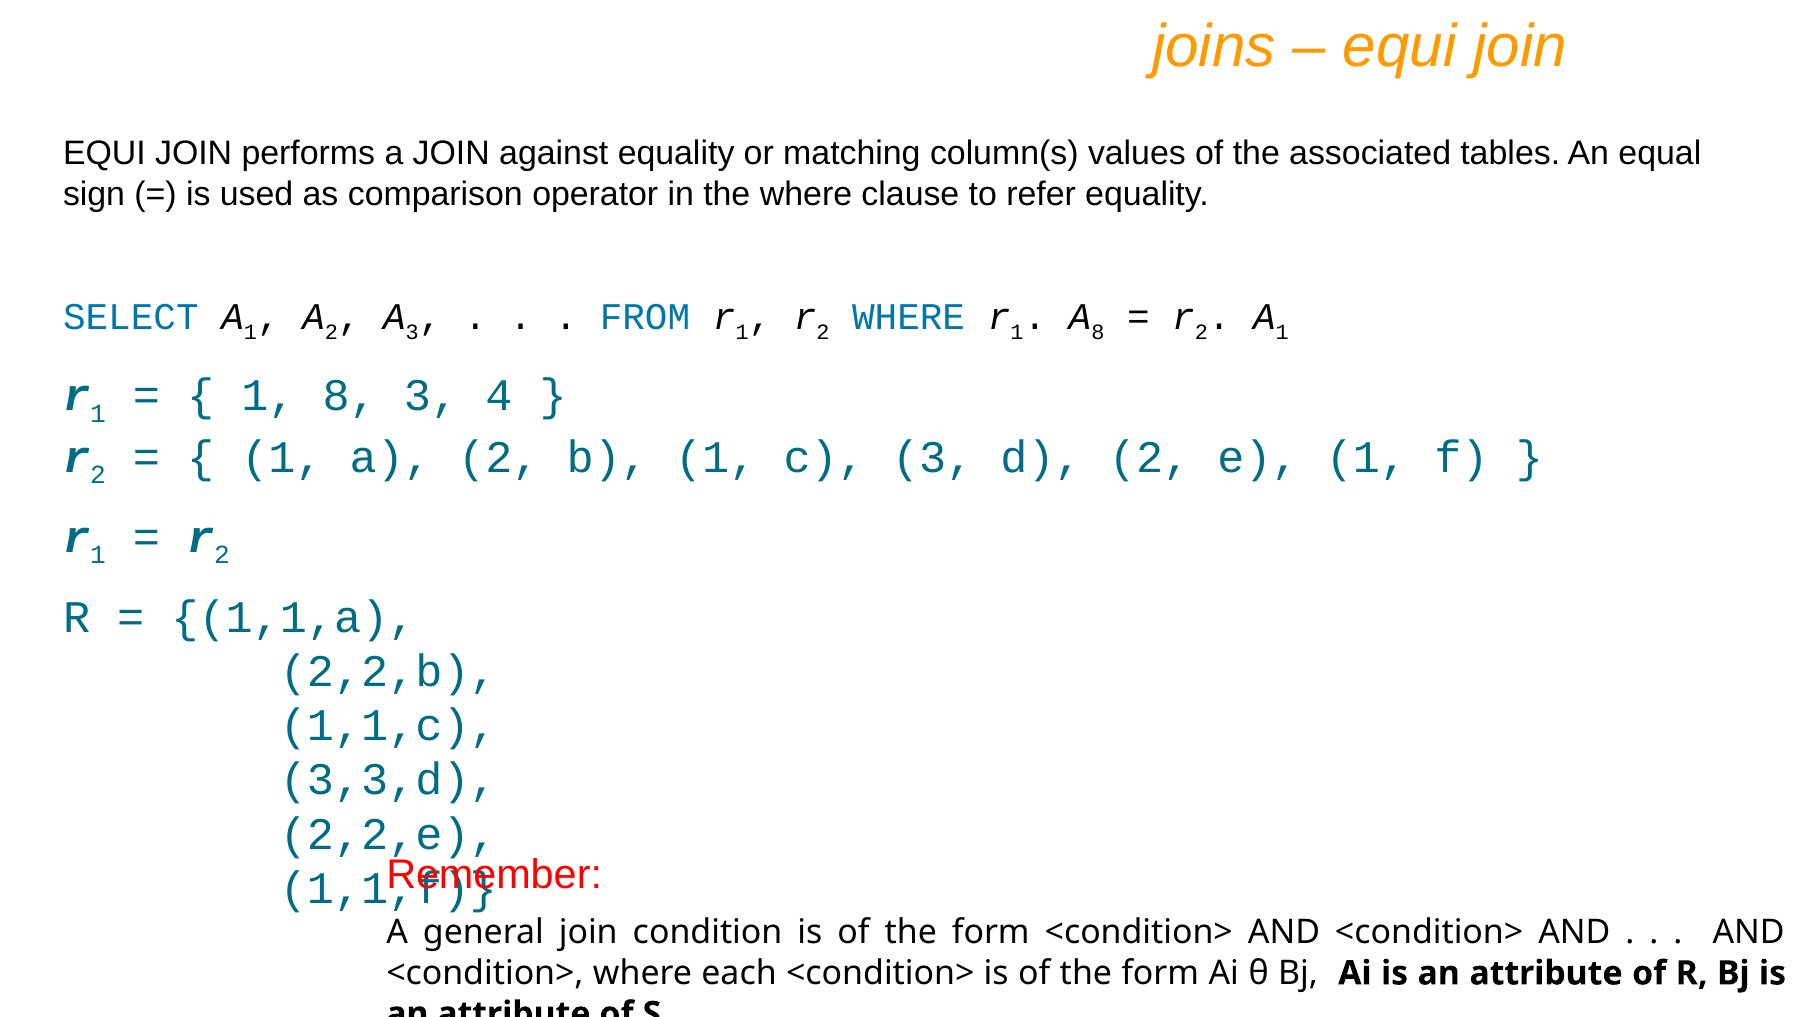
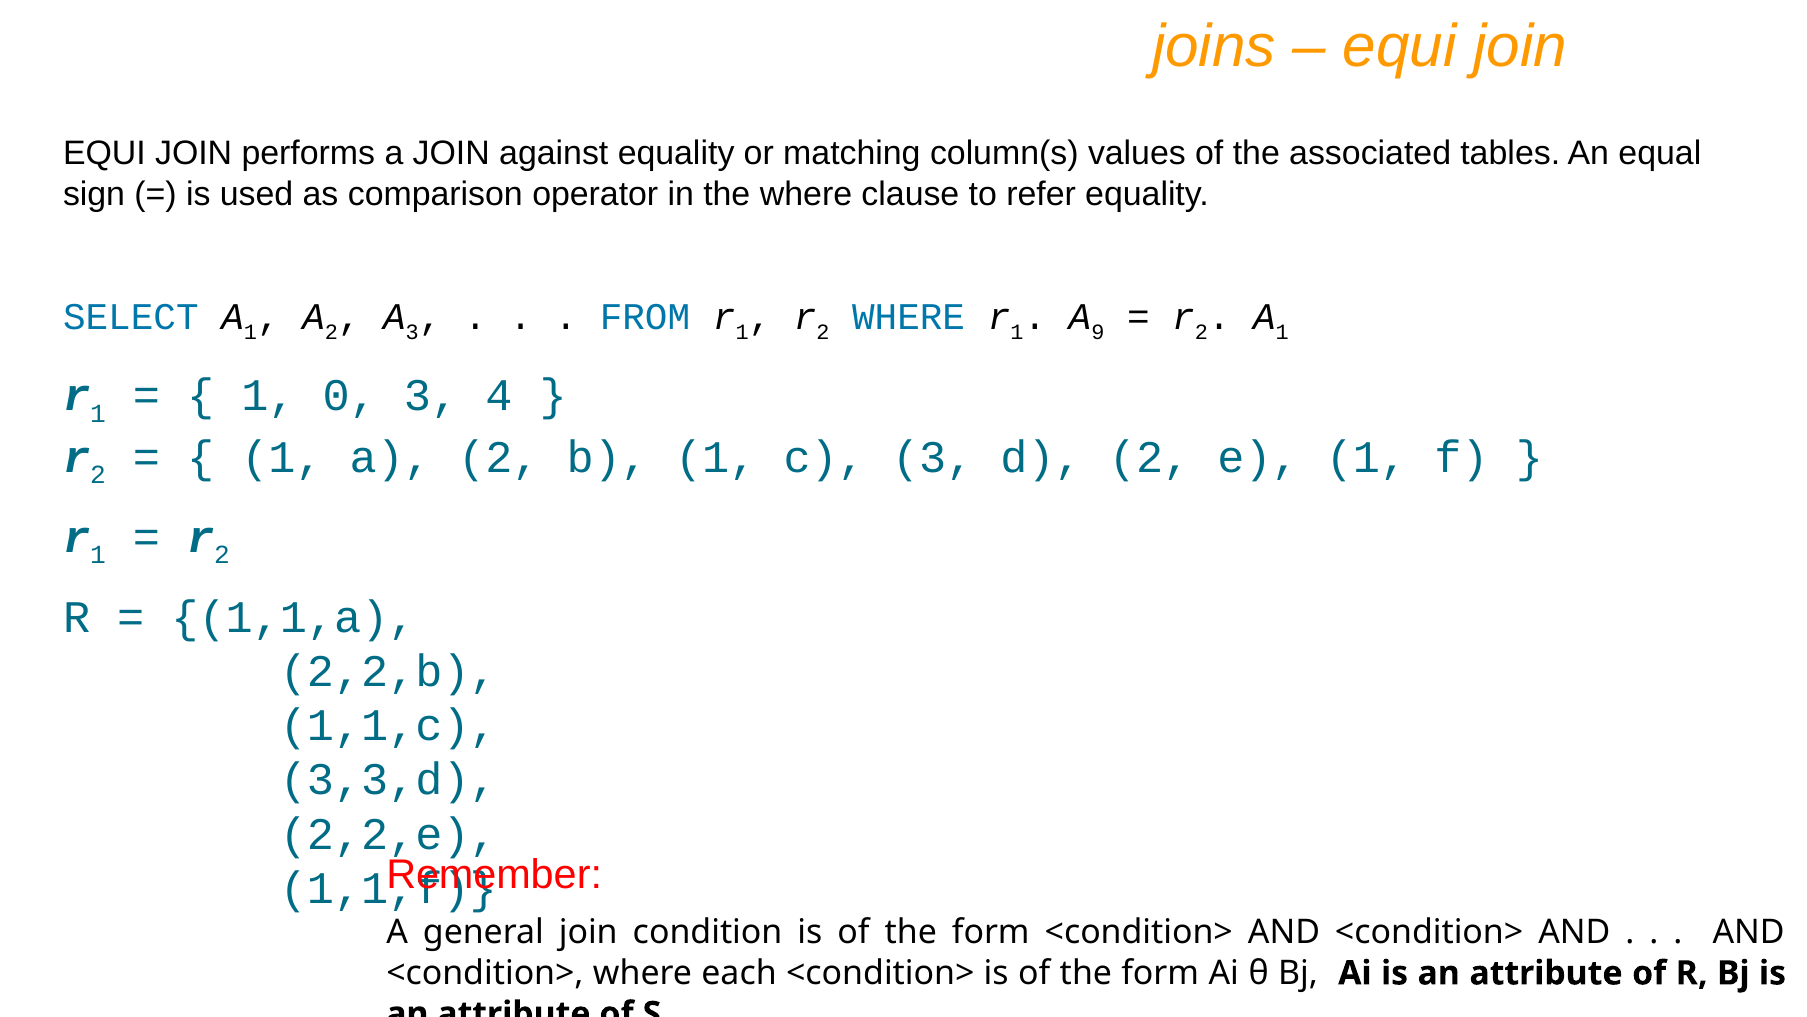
A 8: 8 -> 9 (1098, 332)
1 8: 8 -> 0 (350, 396)
